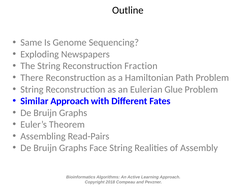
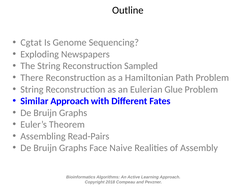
Same: Same -> Cgtat (31, 43)
Fraction: Fraction -> Sampled (141, 66)
Face String: String -> Naive (121, 148)
